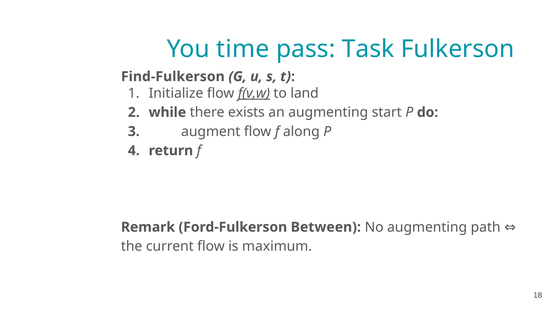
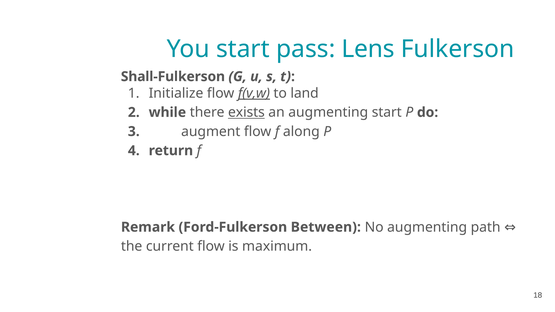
You time: time -> start (243, 49)
Task: Task -> Lens (368, 49)
Find-Fulkerson: Find-Fulkerson -> Shall-Fulkerson (173, 77)
exists underline: none -> present (246, 112)
